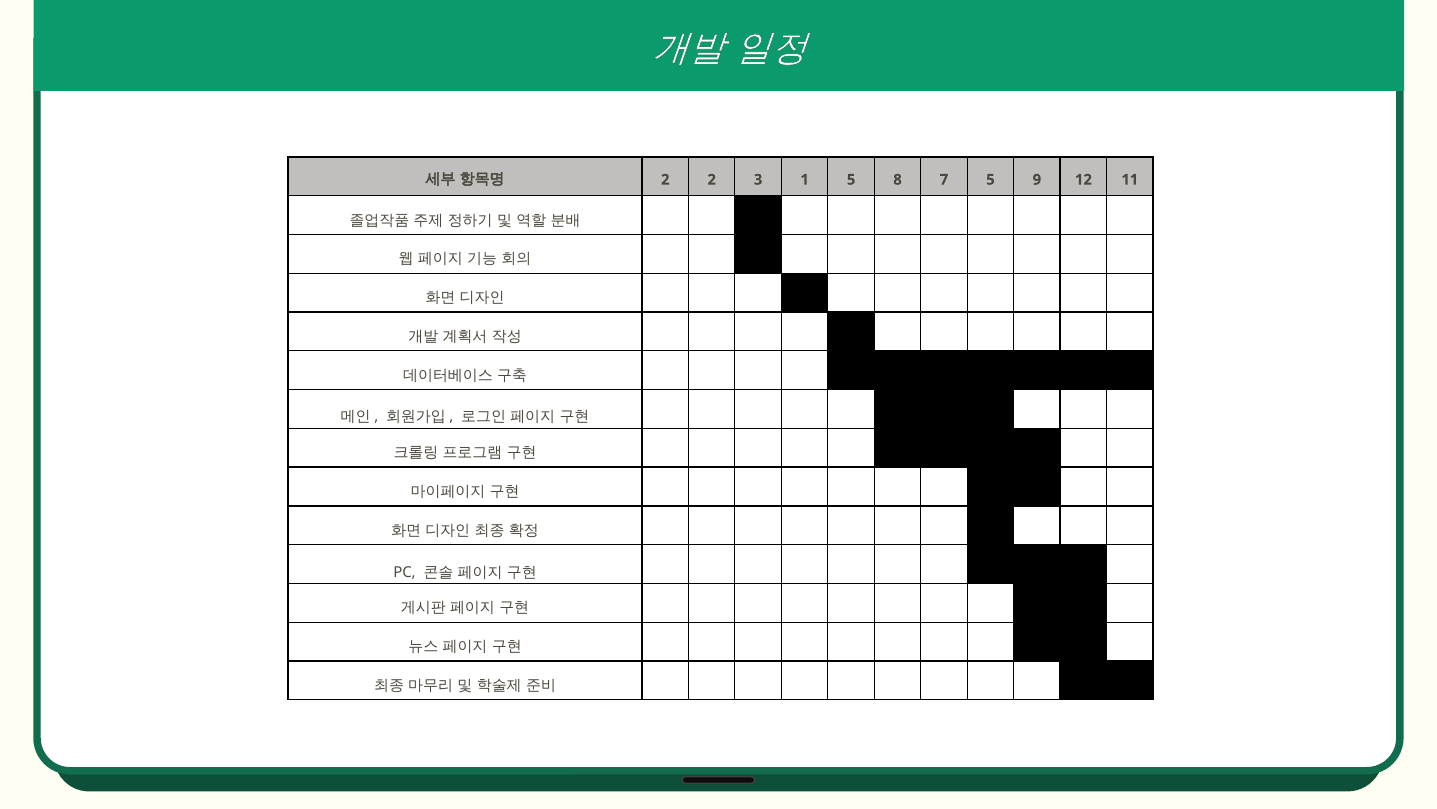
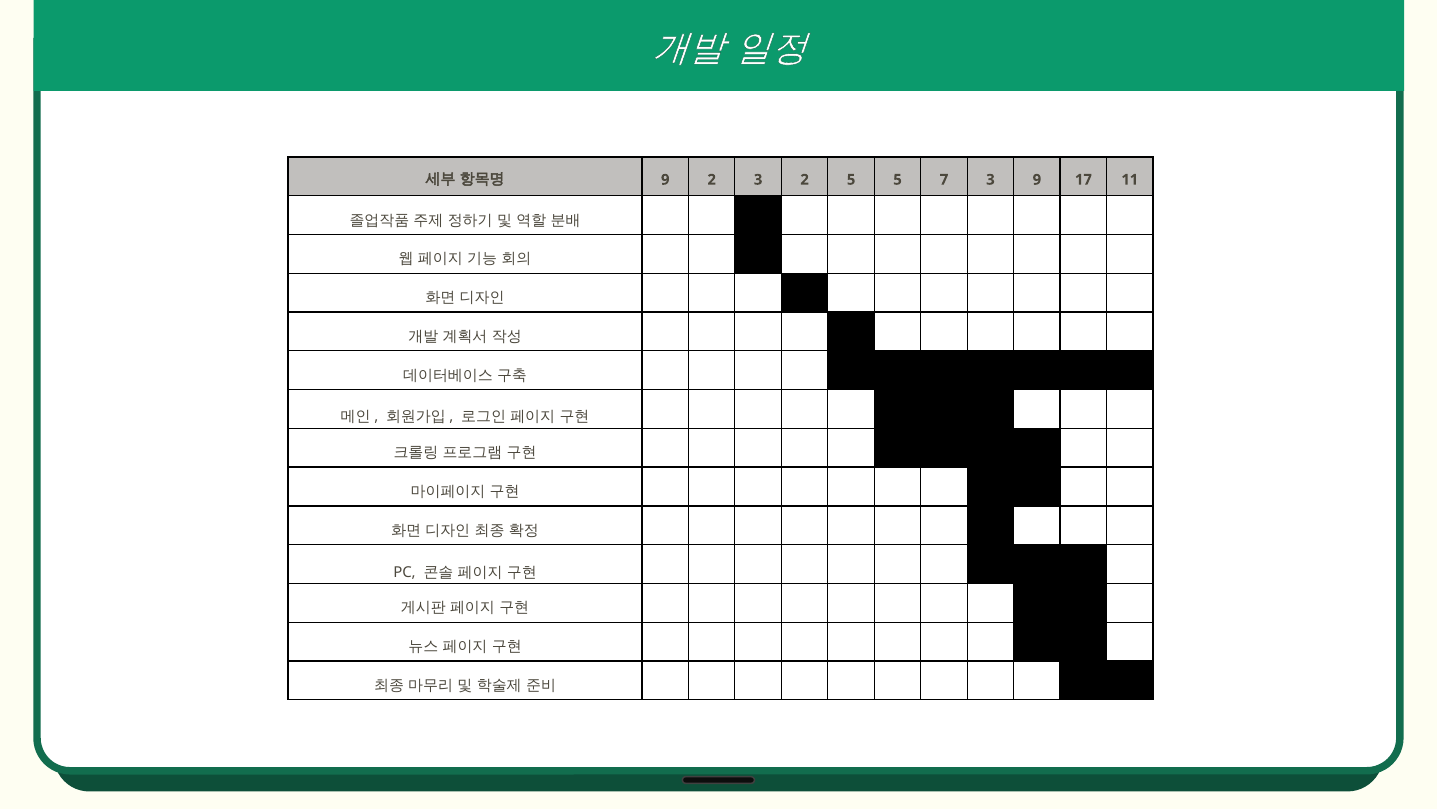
2: 2 -> 9 (665, 180)
3 1: 1 -> 2 (805, 180)
5 8: 8 -> 5 (898, 180)
7 5: 5 -> 3 (990, 180)
12: 12 -> 17 (1083, 180)
